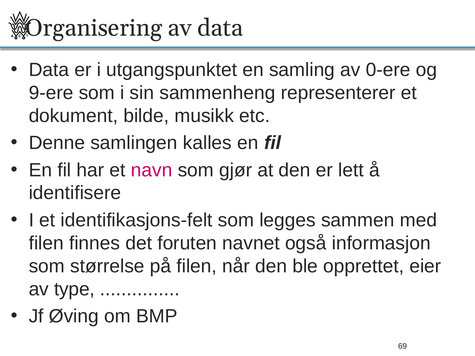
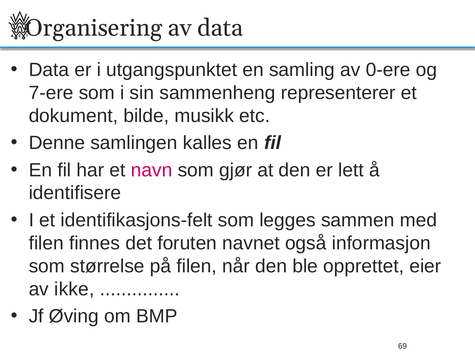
9-ere: 9-ere -> 7-ere (51, 93)
type: type -> ikke (74, 289)
